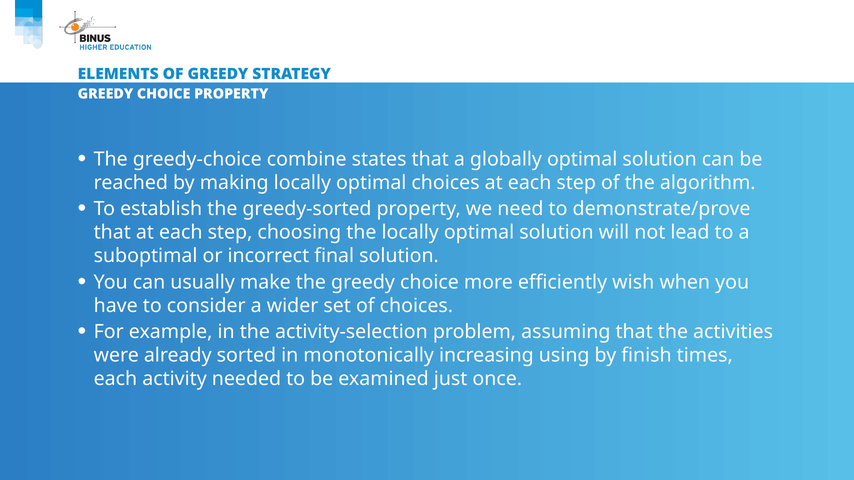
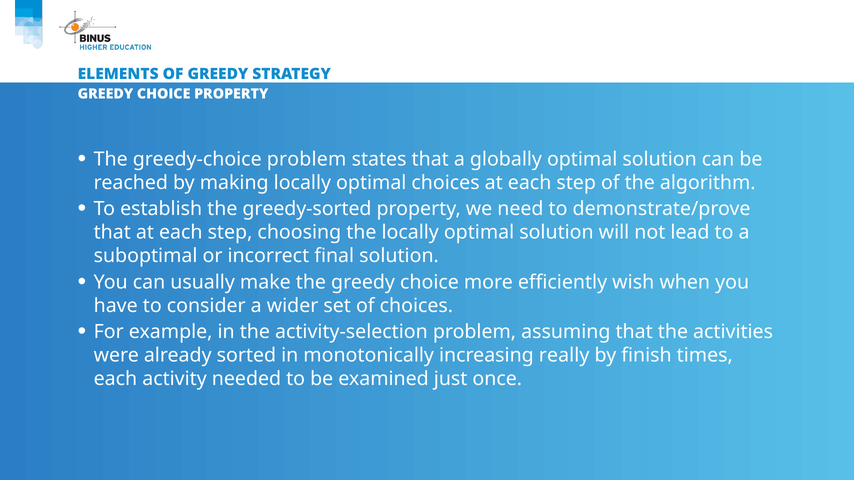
greedy-choice combine: combine -> problem (307, 159)
using: using -> really (564, 356)
